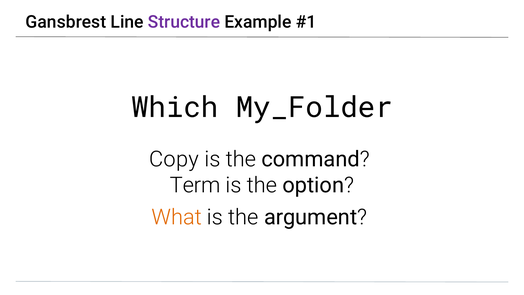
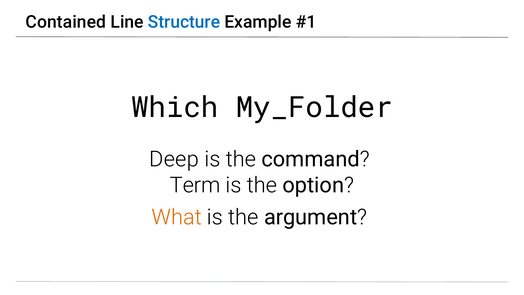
Gansbrest: Gansbrest -> Contained (66, 22)
Structure colour: purple -> blue (184, 22)
Copy: Copy -> Deep (174, 159)
